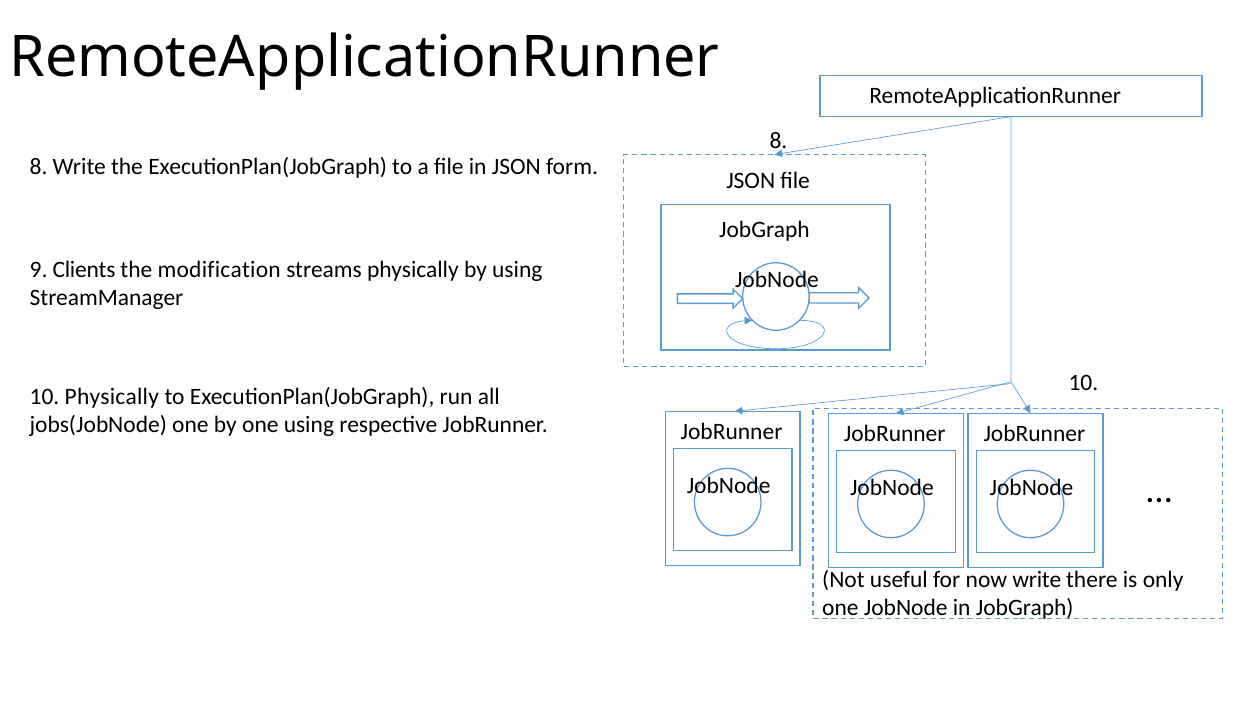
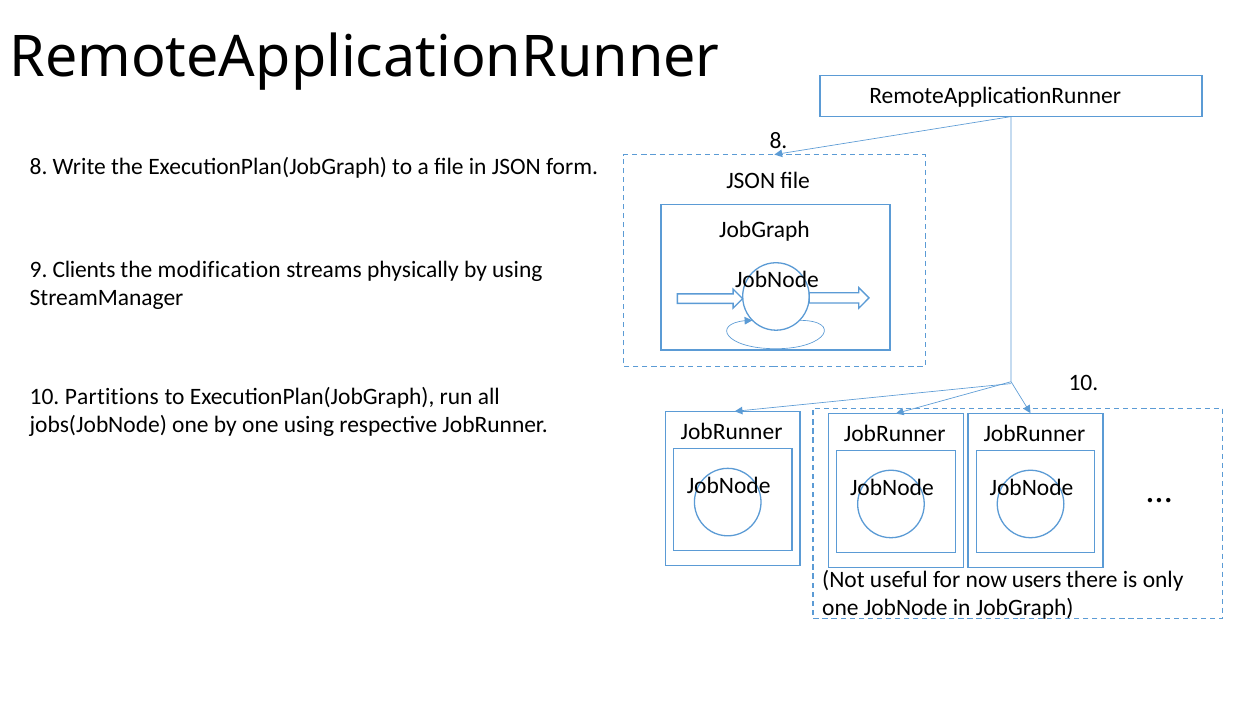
10 Physically: Physically -> Partitions (112, 397)
now write: write -> users (1037, 580)
